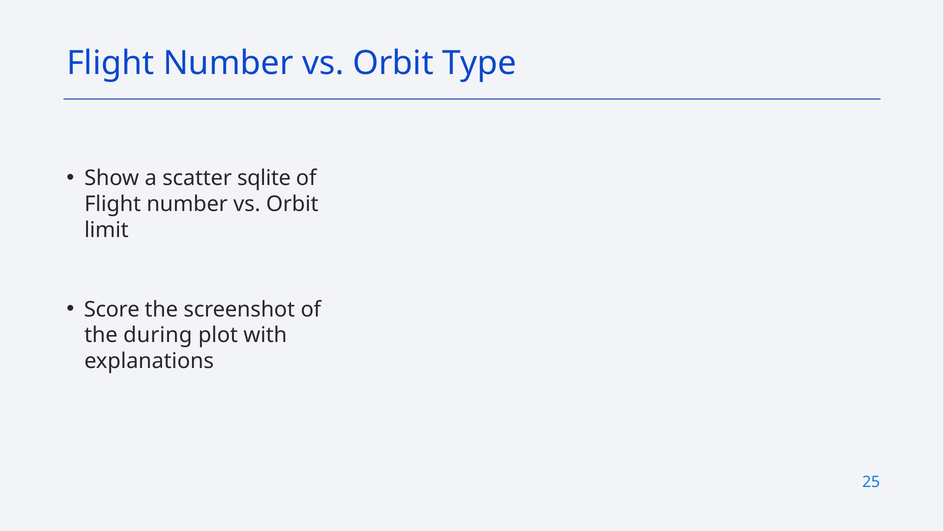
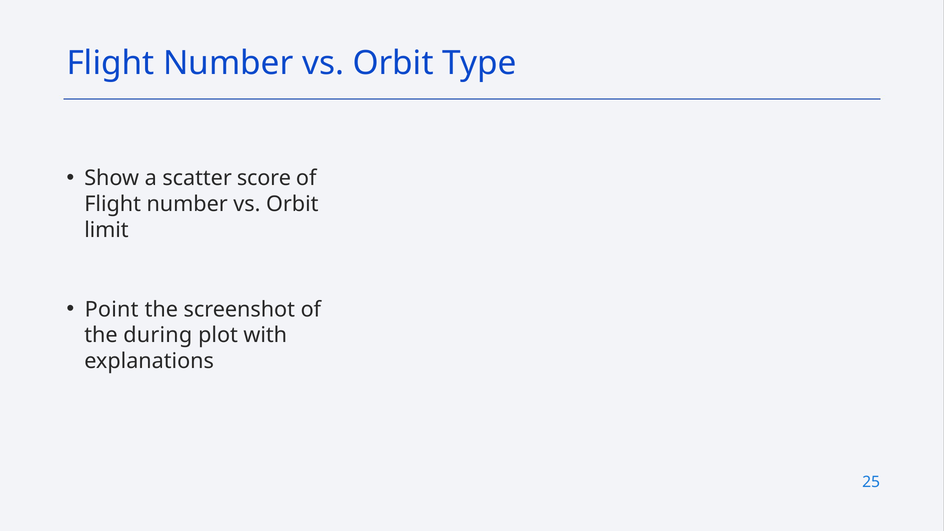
sqlite: sqlite -> score (264, 178)
Score: Score -> Point (112, 309)
